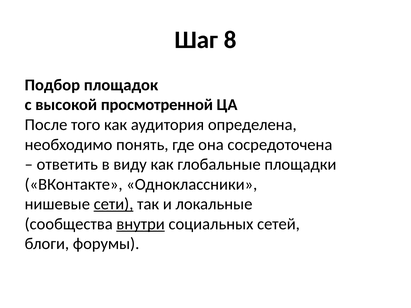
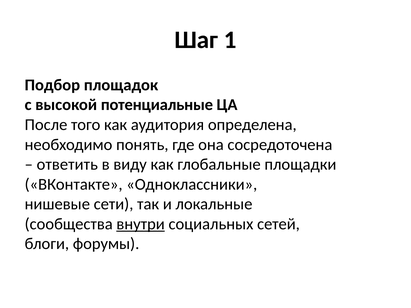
8: 8 -> 1 (230, 40)
просмотренной: просмотренной -> потенциальные (157, 105)
сети underline: present -> none (114, 204)
